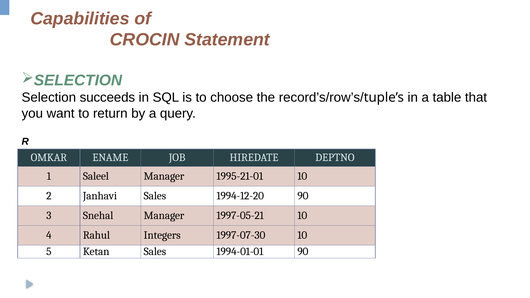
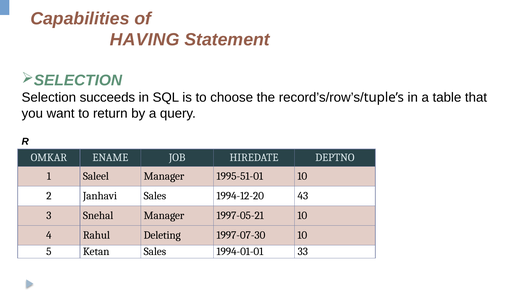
CROCIN: CROCIN -> HAVING (145, 40)
1995-21-01: 1995-21-01 -> 1995-51-01 (240, 176)
1994-12-20 90: 90 -> 43 (303, 196)
Integers: Integers -> Deleting (162, 235)
1994-01-01 90: 90 -> 33 (303, 252)
